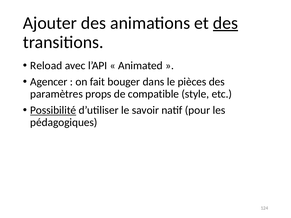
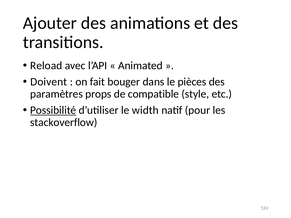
des underline: present -> none (225, 23)
Agencer: Agencer -> Doivent (49, 82)
savoir: savoir -> width (145, 110)
pédagogiques: pédagogiques -> stackoverflow (64, 123)
